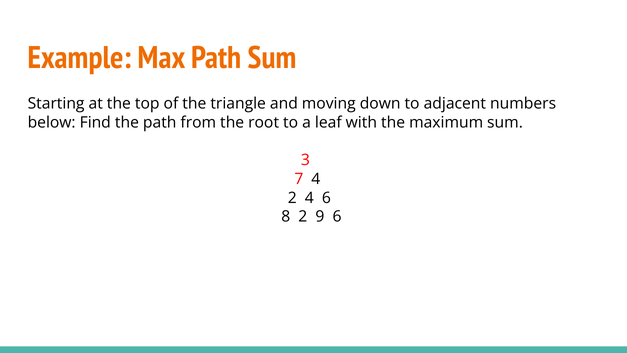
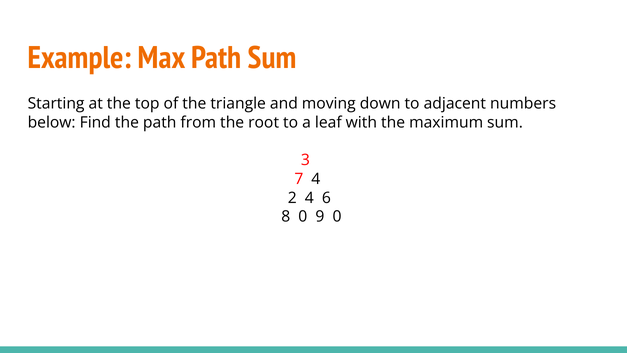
8 2: 2 -> 0 (303, 216)
9 6: 6 -> 0 (337, 216)
